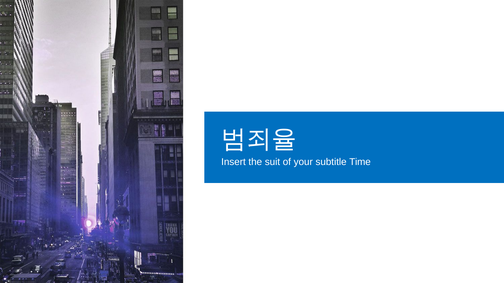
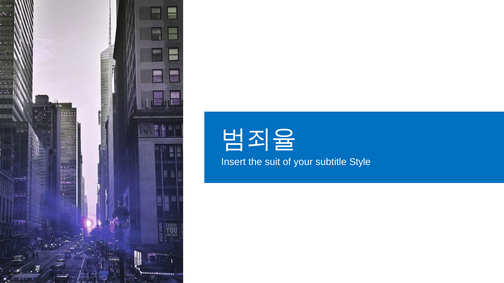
Time: Time -> Style (360, 162)
